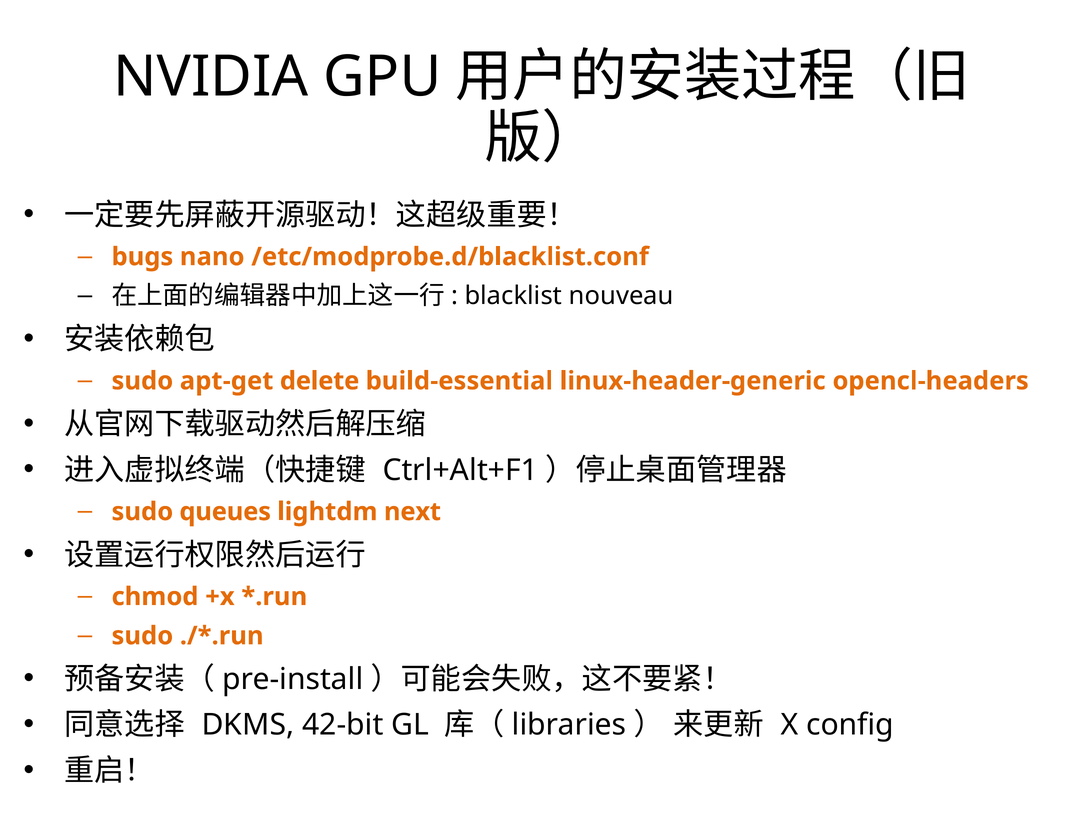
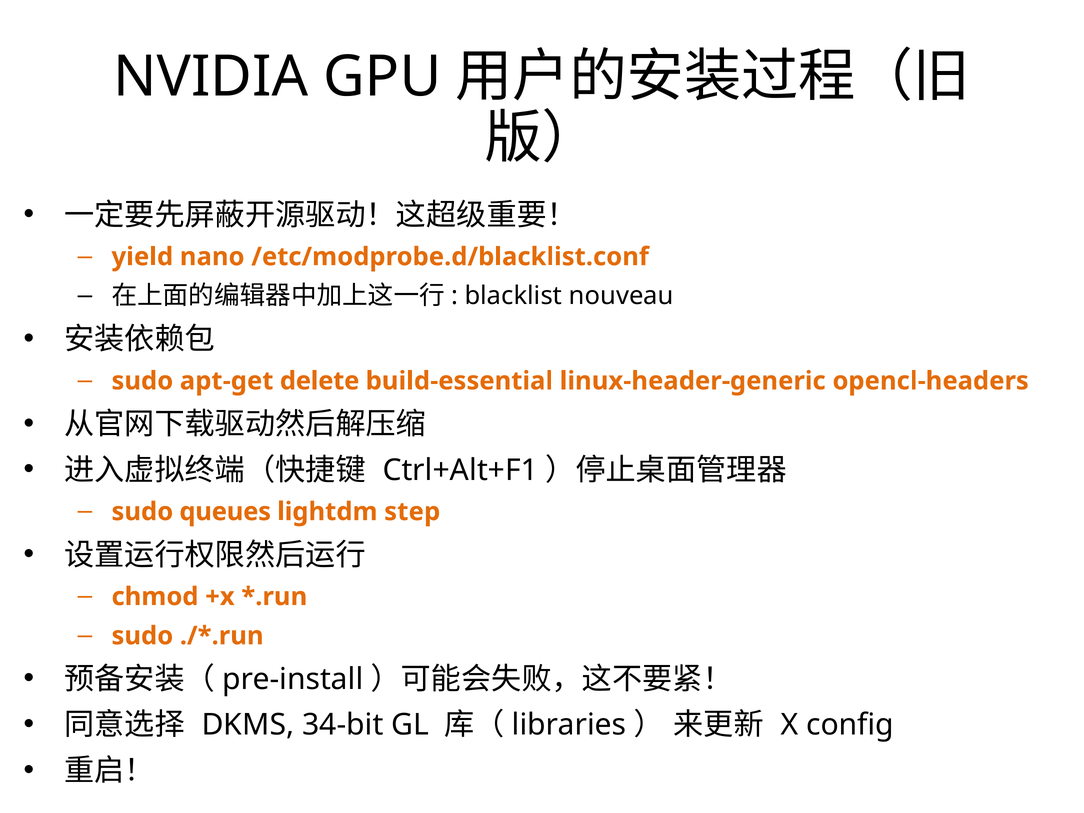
bugs: bugs -> yield (142, 257)
next: next -> step (412, 512)
42-bit: 42-bit -> 34-bit (343, 725)
